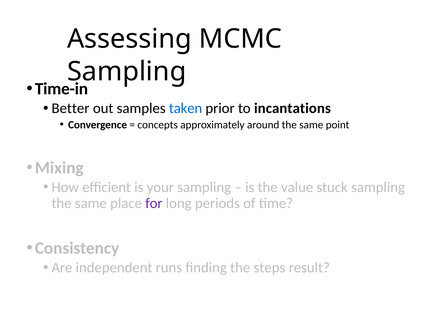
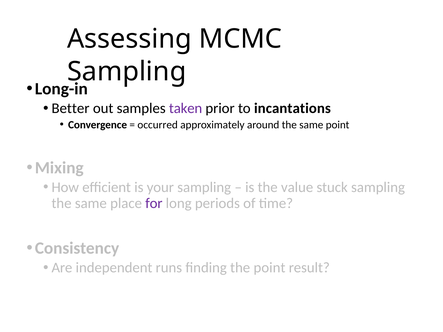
Time-in: Time-in -> Long-in (61, 89)
taken colour: blue -> purple (186, 109)
concepts: concepts -> occurred (158, 125)
the steps: steps -> point (269, 268)
